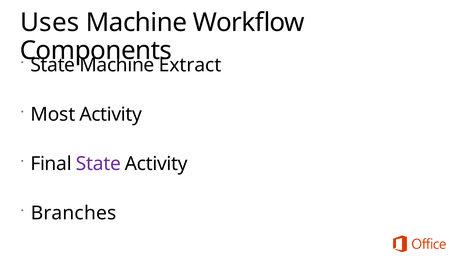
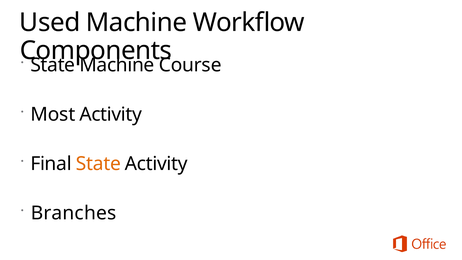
Uses: Uses -> Used (50, 23)
Extract: Extract -> Course (190, 65)
State colour: purple -> orange (98, 164)
